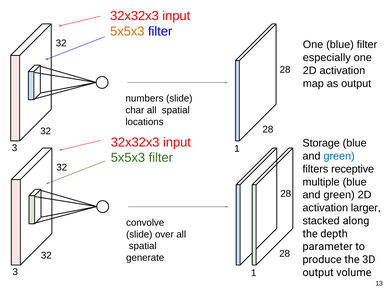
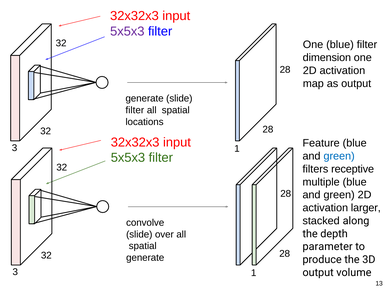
5x5x3 colour: orange -> purple (127, 31)
especially: especially -> dimension (327, 58)
numbers: numbers -> generate (145, 99)
char: char -> filter (135, 110)
Storage: Storage -> Feature (321, 143)
